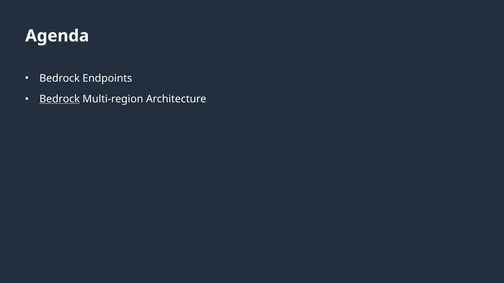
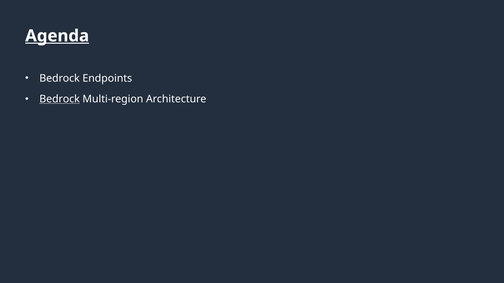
Agenda underline: none -> present (57, 36)
